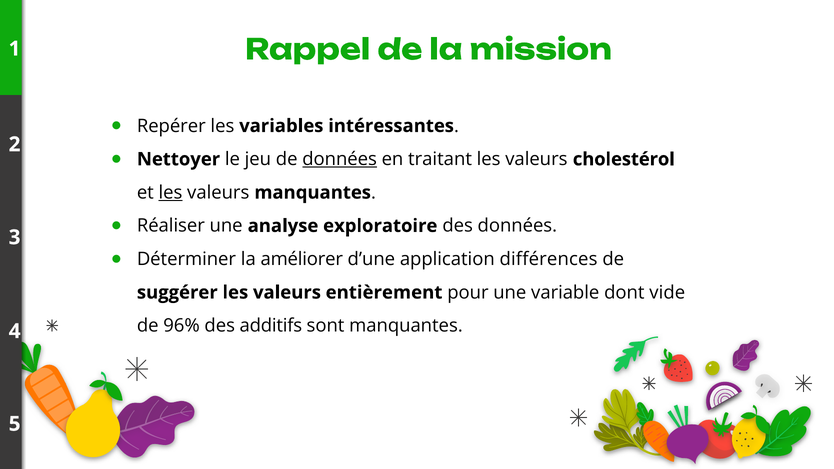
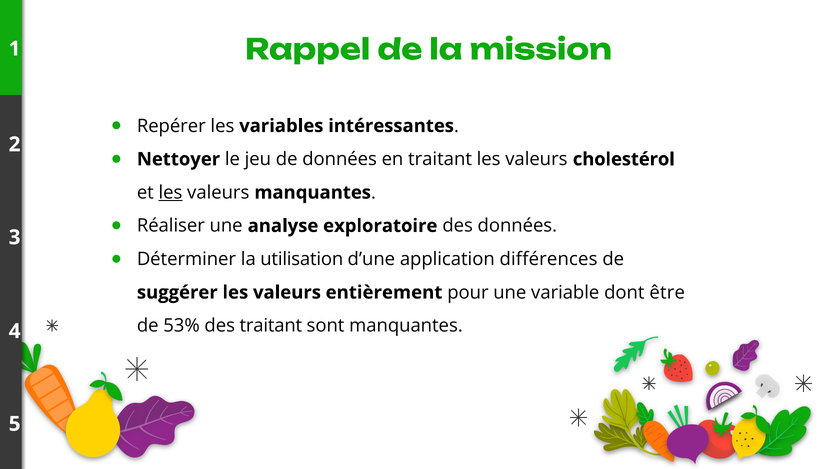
données underline: present -> none (340, 159)
améliorer: améliorer -> utilisation (302, 259)
vide: vide -> être (667, 293)
96%: 96% -> 53% (181, 326)
des additifs: additifs -> traitant (271, 326)
